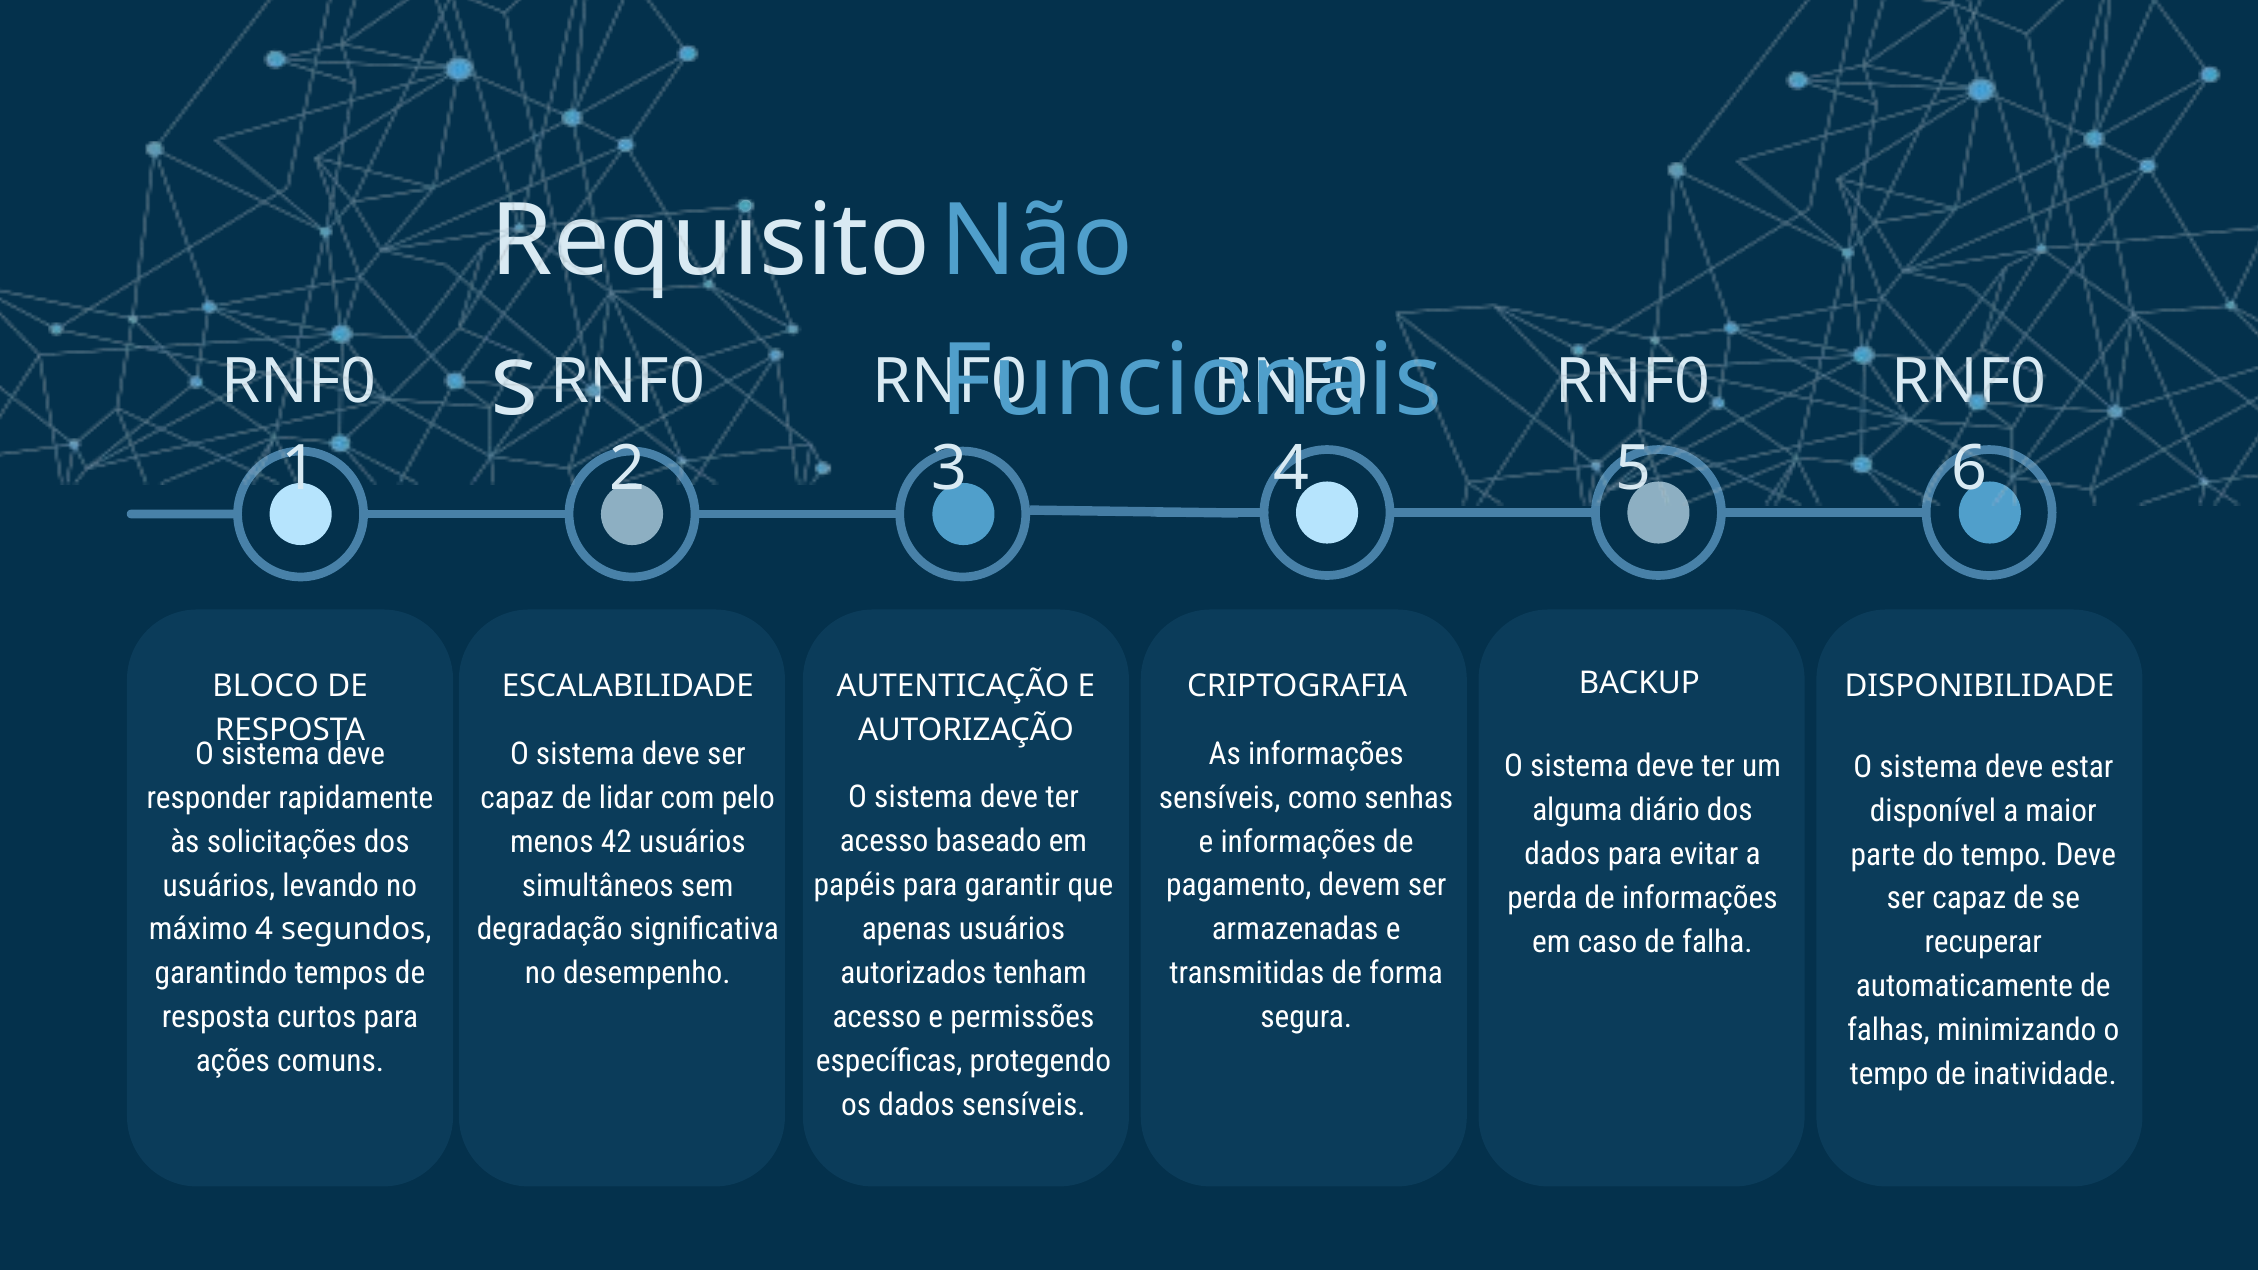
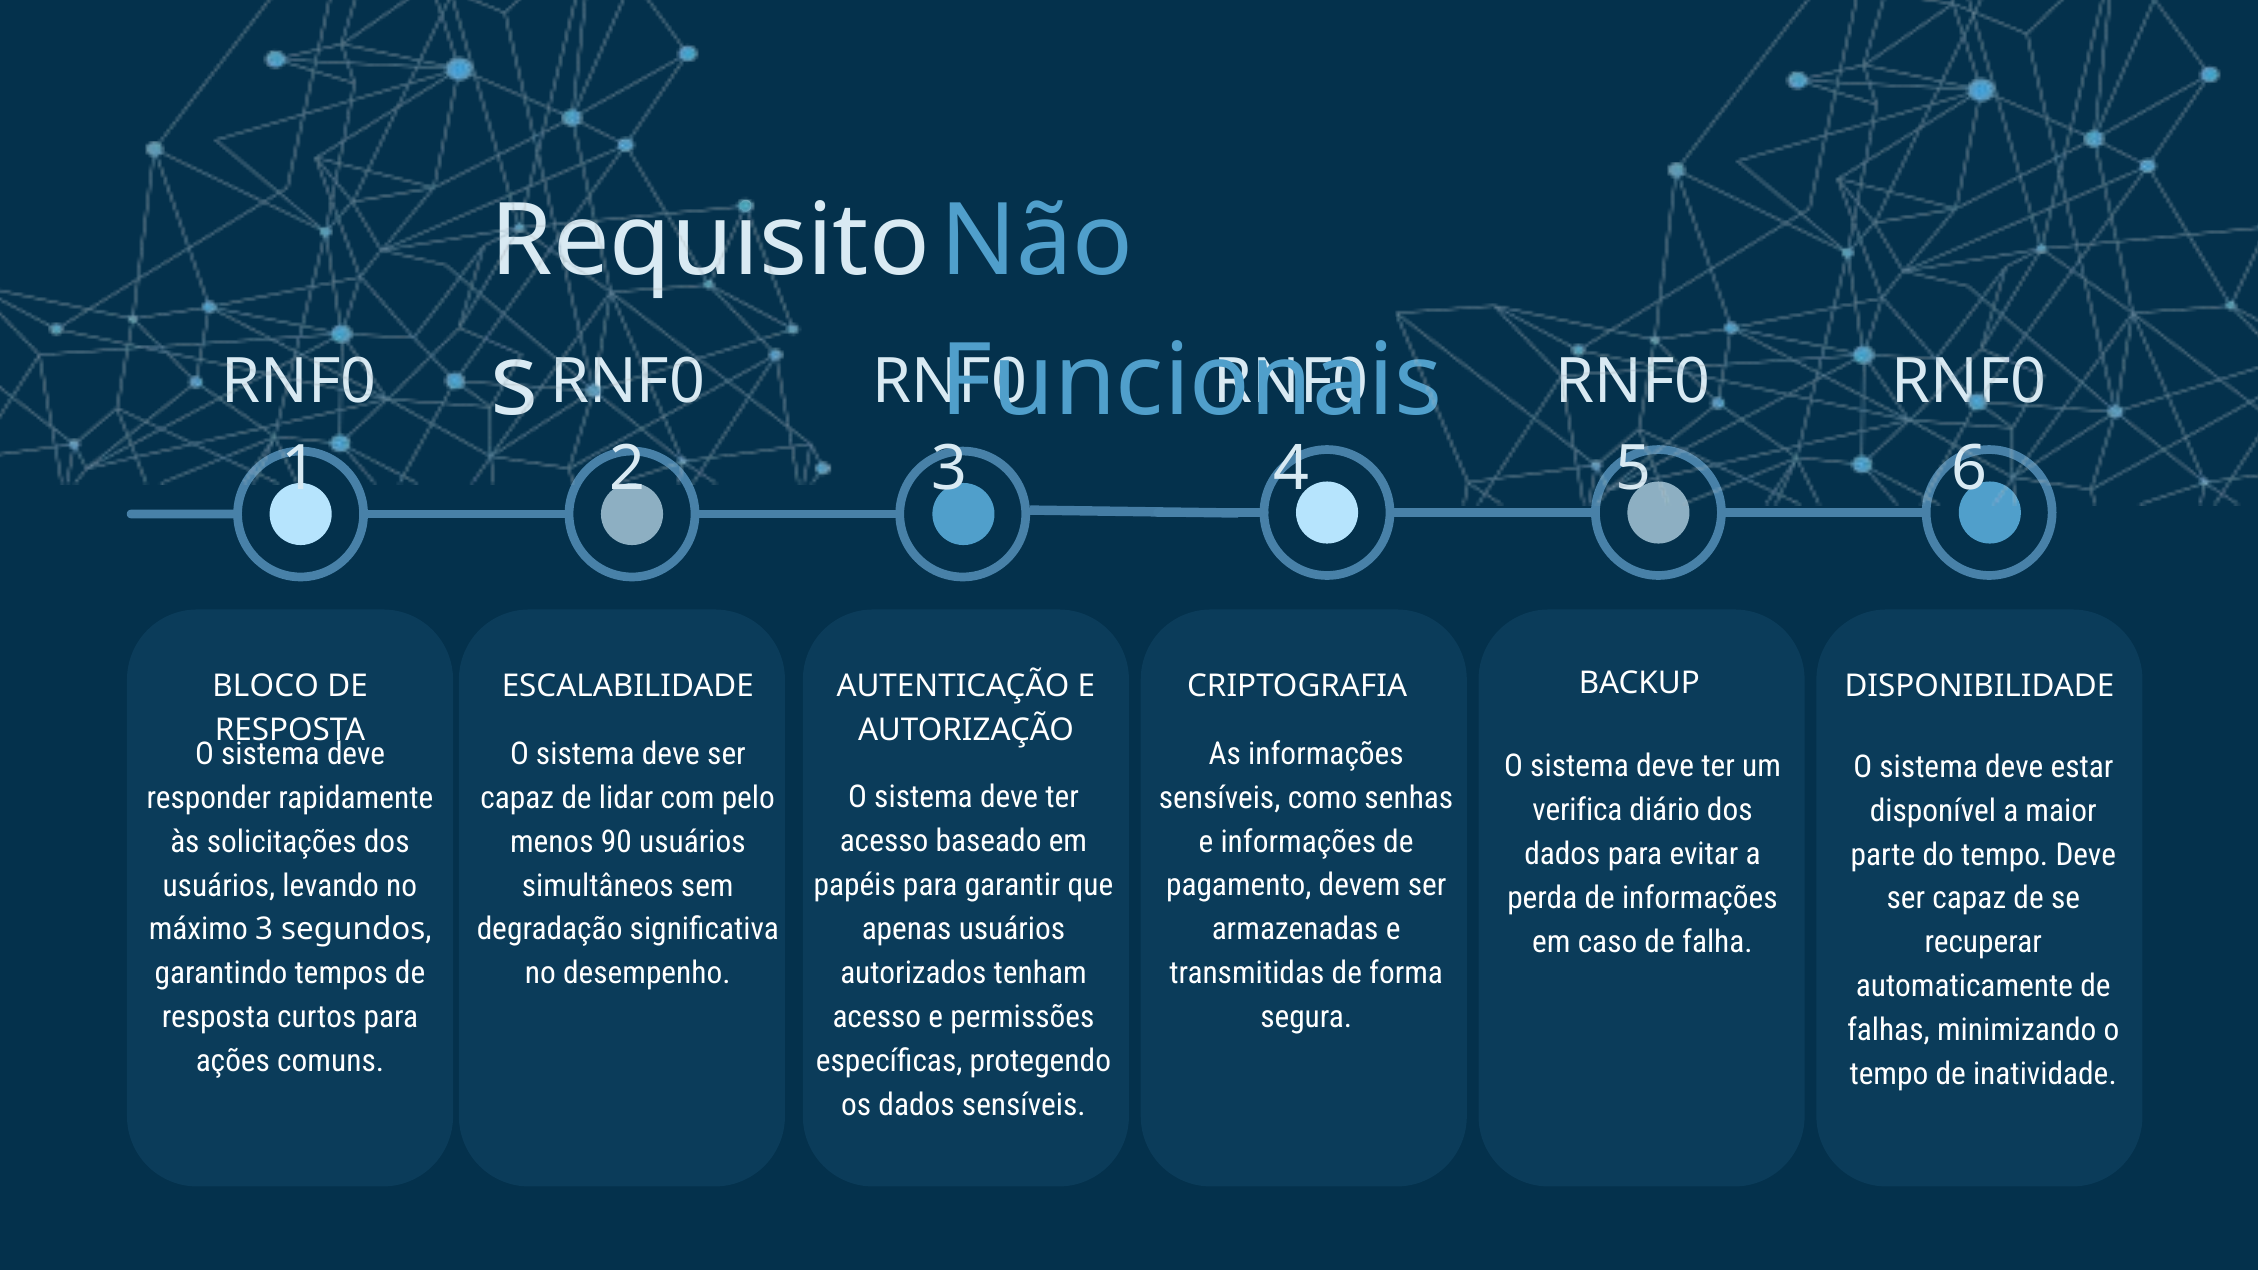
alguma: alguma -> verifica (1577, 810)
42: 42 -> 90 (616, 842)
máximo 4: 4 -> 3 (264, 930)
